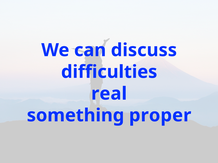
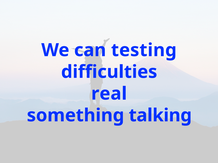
discuss: discuss -> testing (144, 50)
proper: proper -> talking (160, 116)
